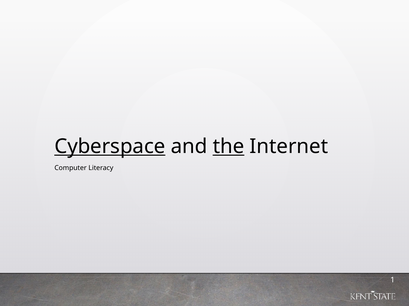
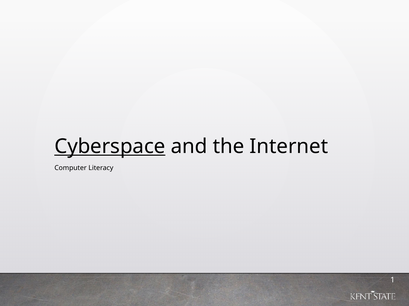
the underline: present -> none (229, 147)
